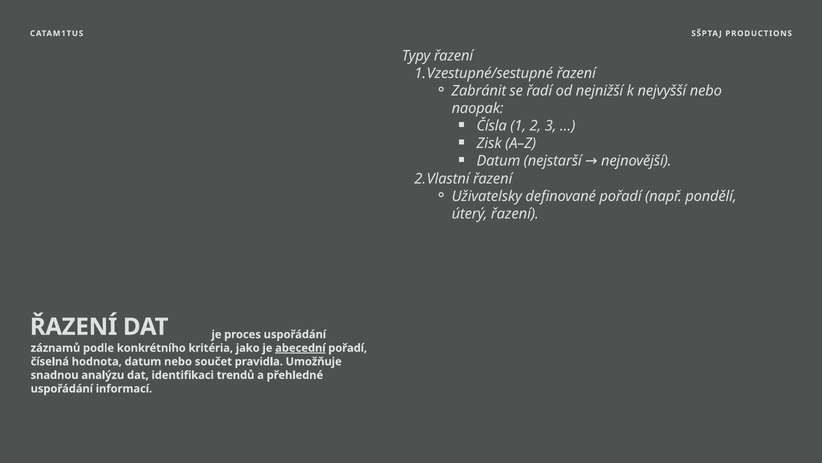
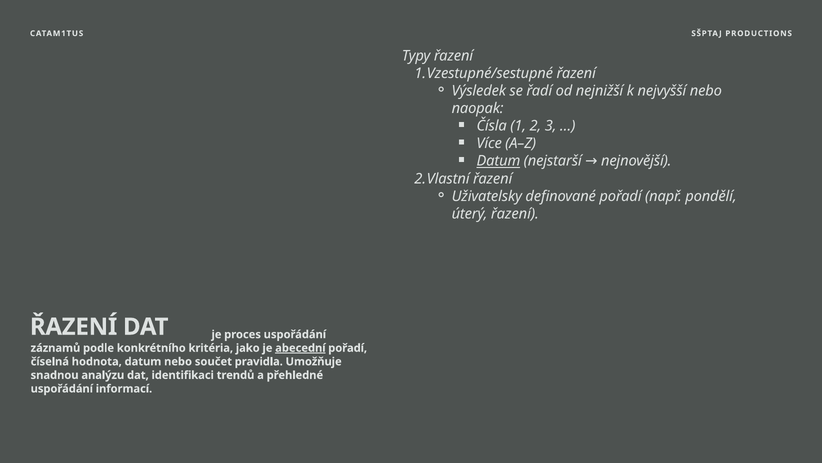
Zabránit: Zabránit -> Výsledek (479, 91)
Zisk: Zisk -> Více (489, 143)
Datum underline: none -> present (498, 161)
